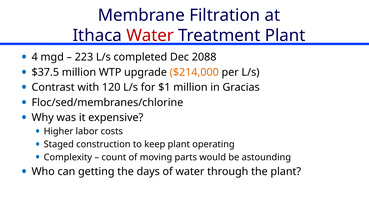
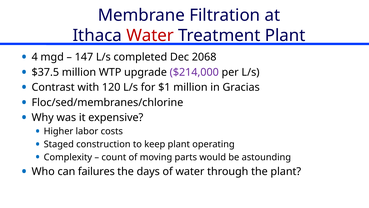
223: 223 -> 147 (84, 57)
2088: 2088 -> 2068 (204, 57)
$214,000 colour: orange -> purple (194, 72)
getting: getting -> failures (96, 171)
